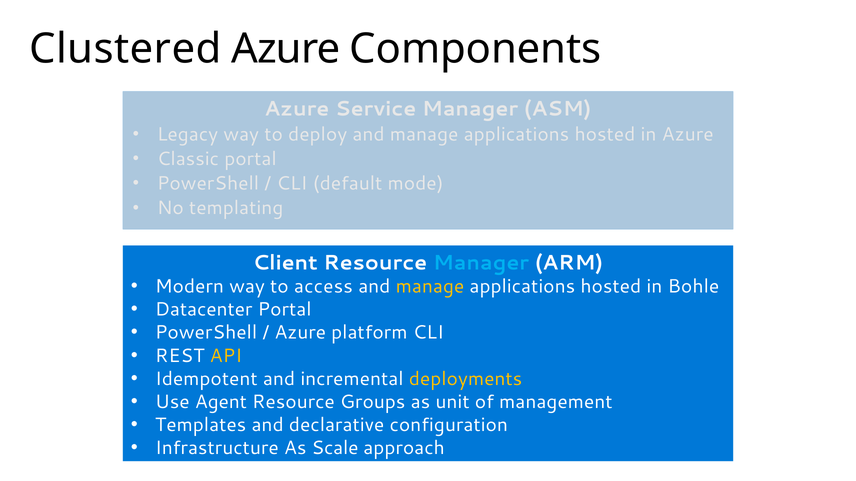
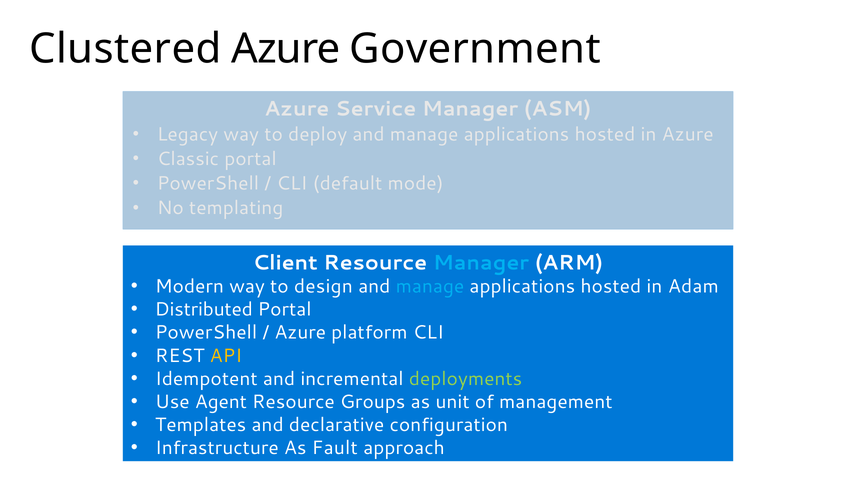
Components: Components -> Government (475, 49)
access: access -> design (323, 287)
manage colour: yellow -> light blue (430, 287)
Bohle: Bohle -> Adam (693, 287)
Datacenter: Datacenter -> Distributed (204, 310)
deployments colour: yellow -> light green (466, 379)
Scale: Scale -> Fault (335, 448)
